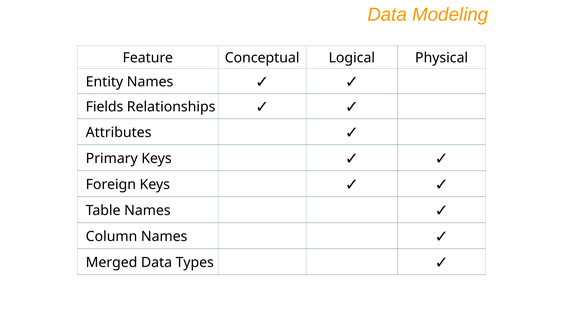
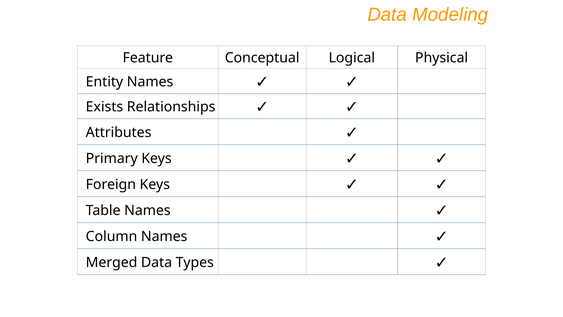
Fields: Fields -> Exists (104, 107)
